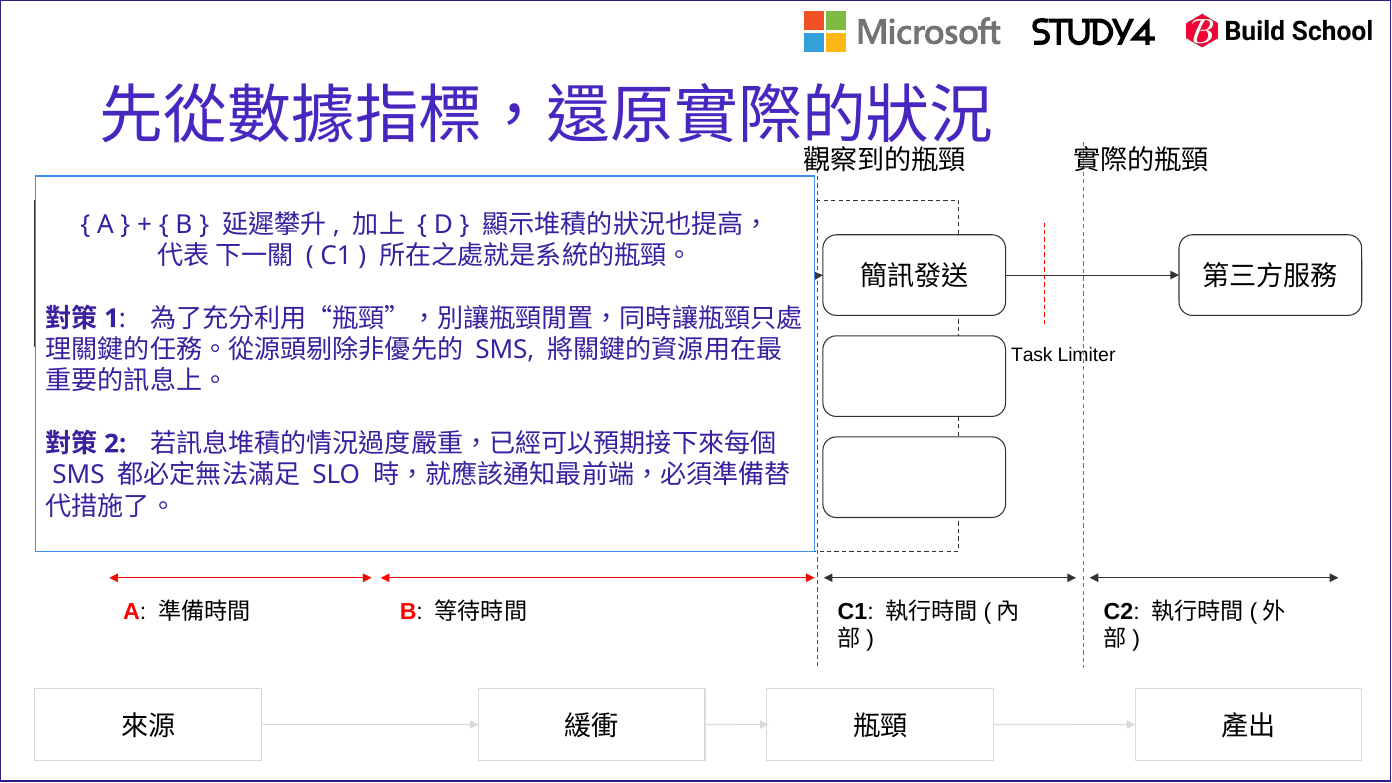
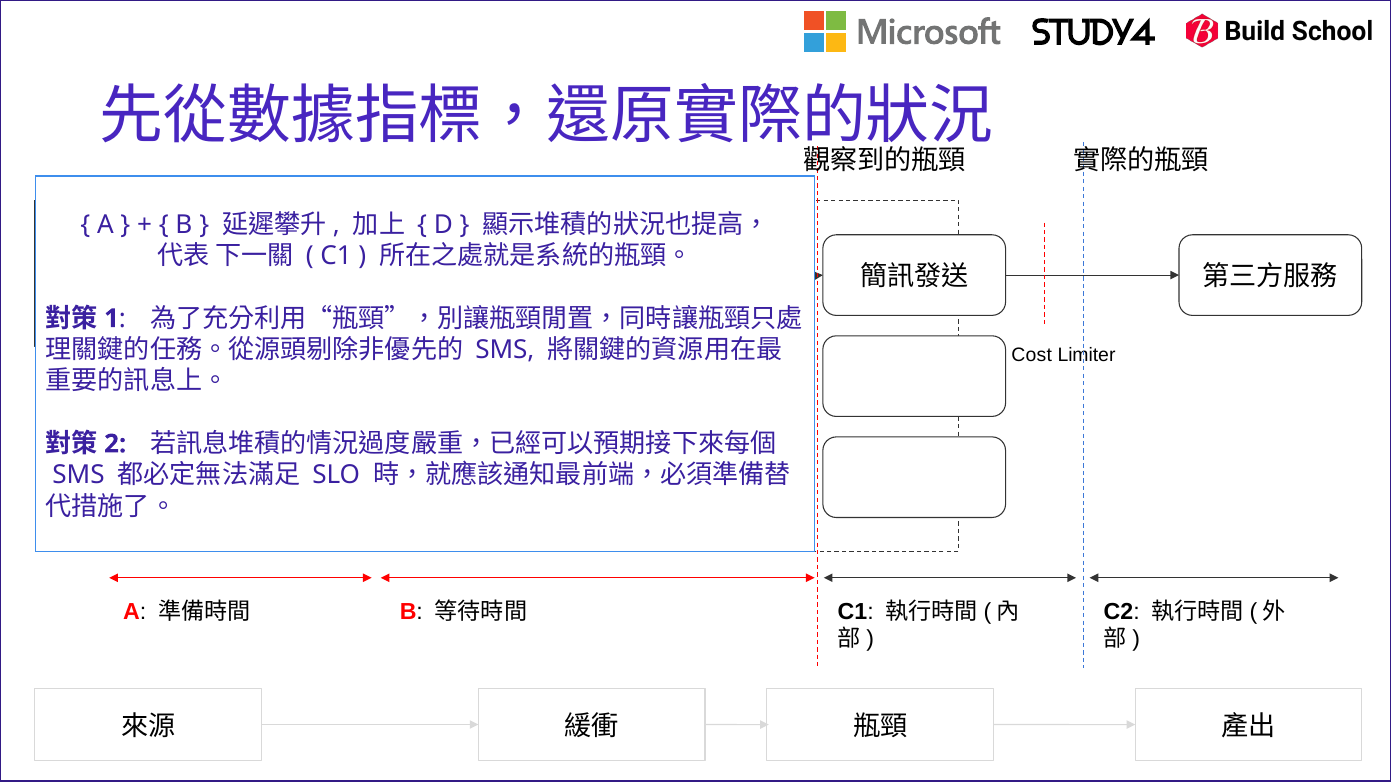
Task: Task -> Cost (1032, 355)
